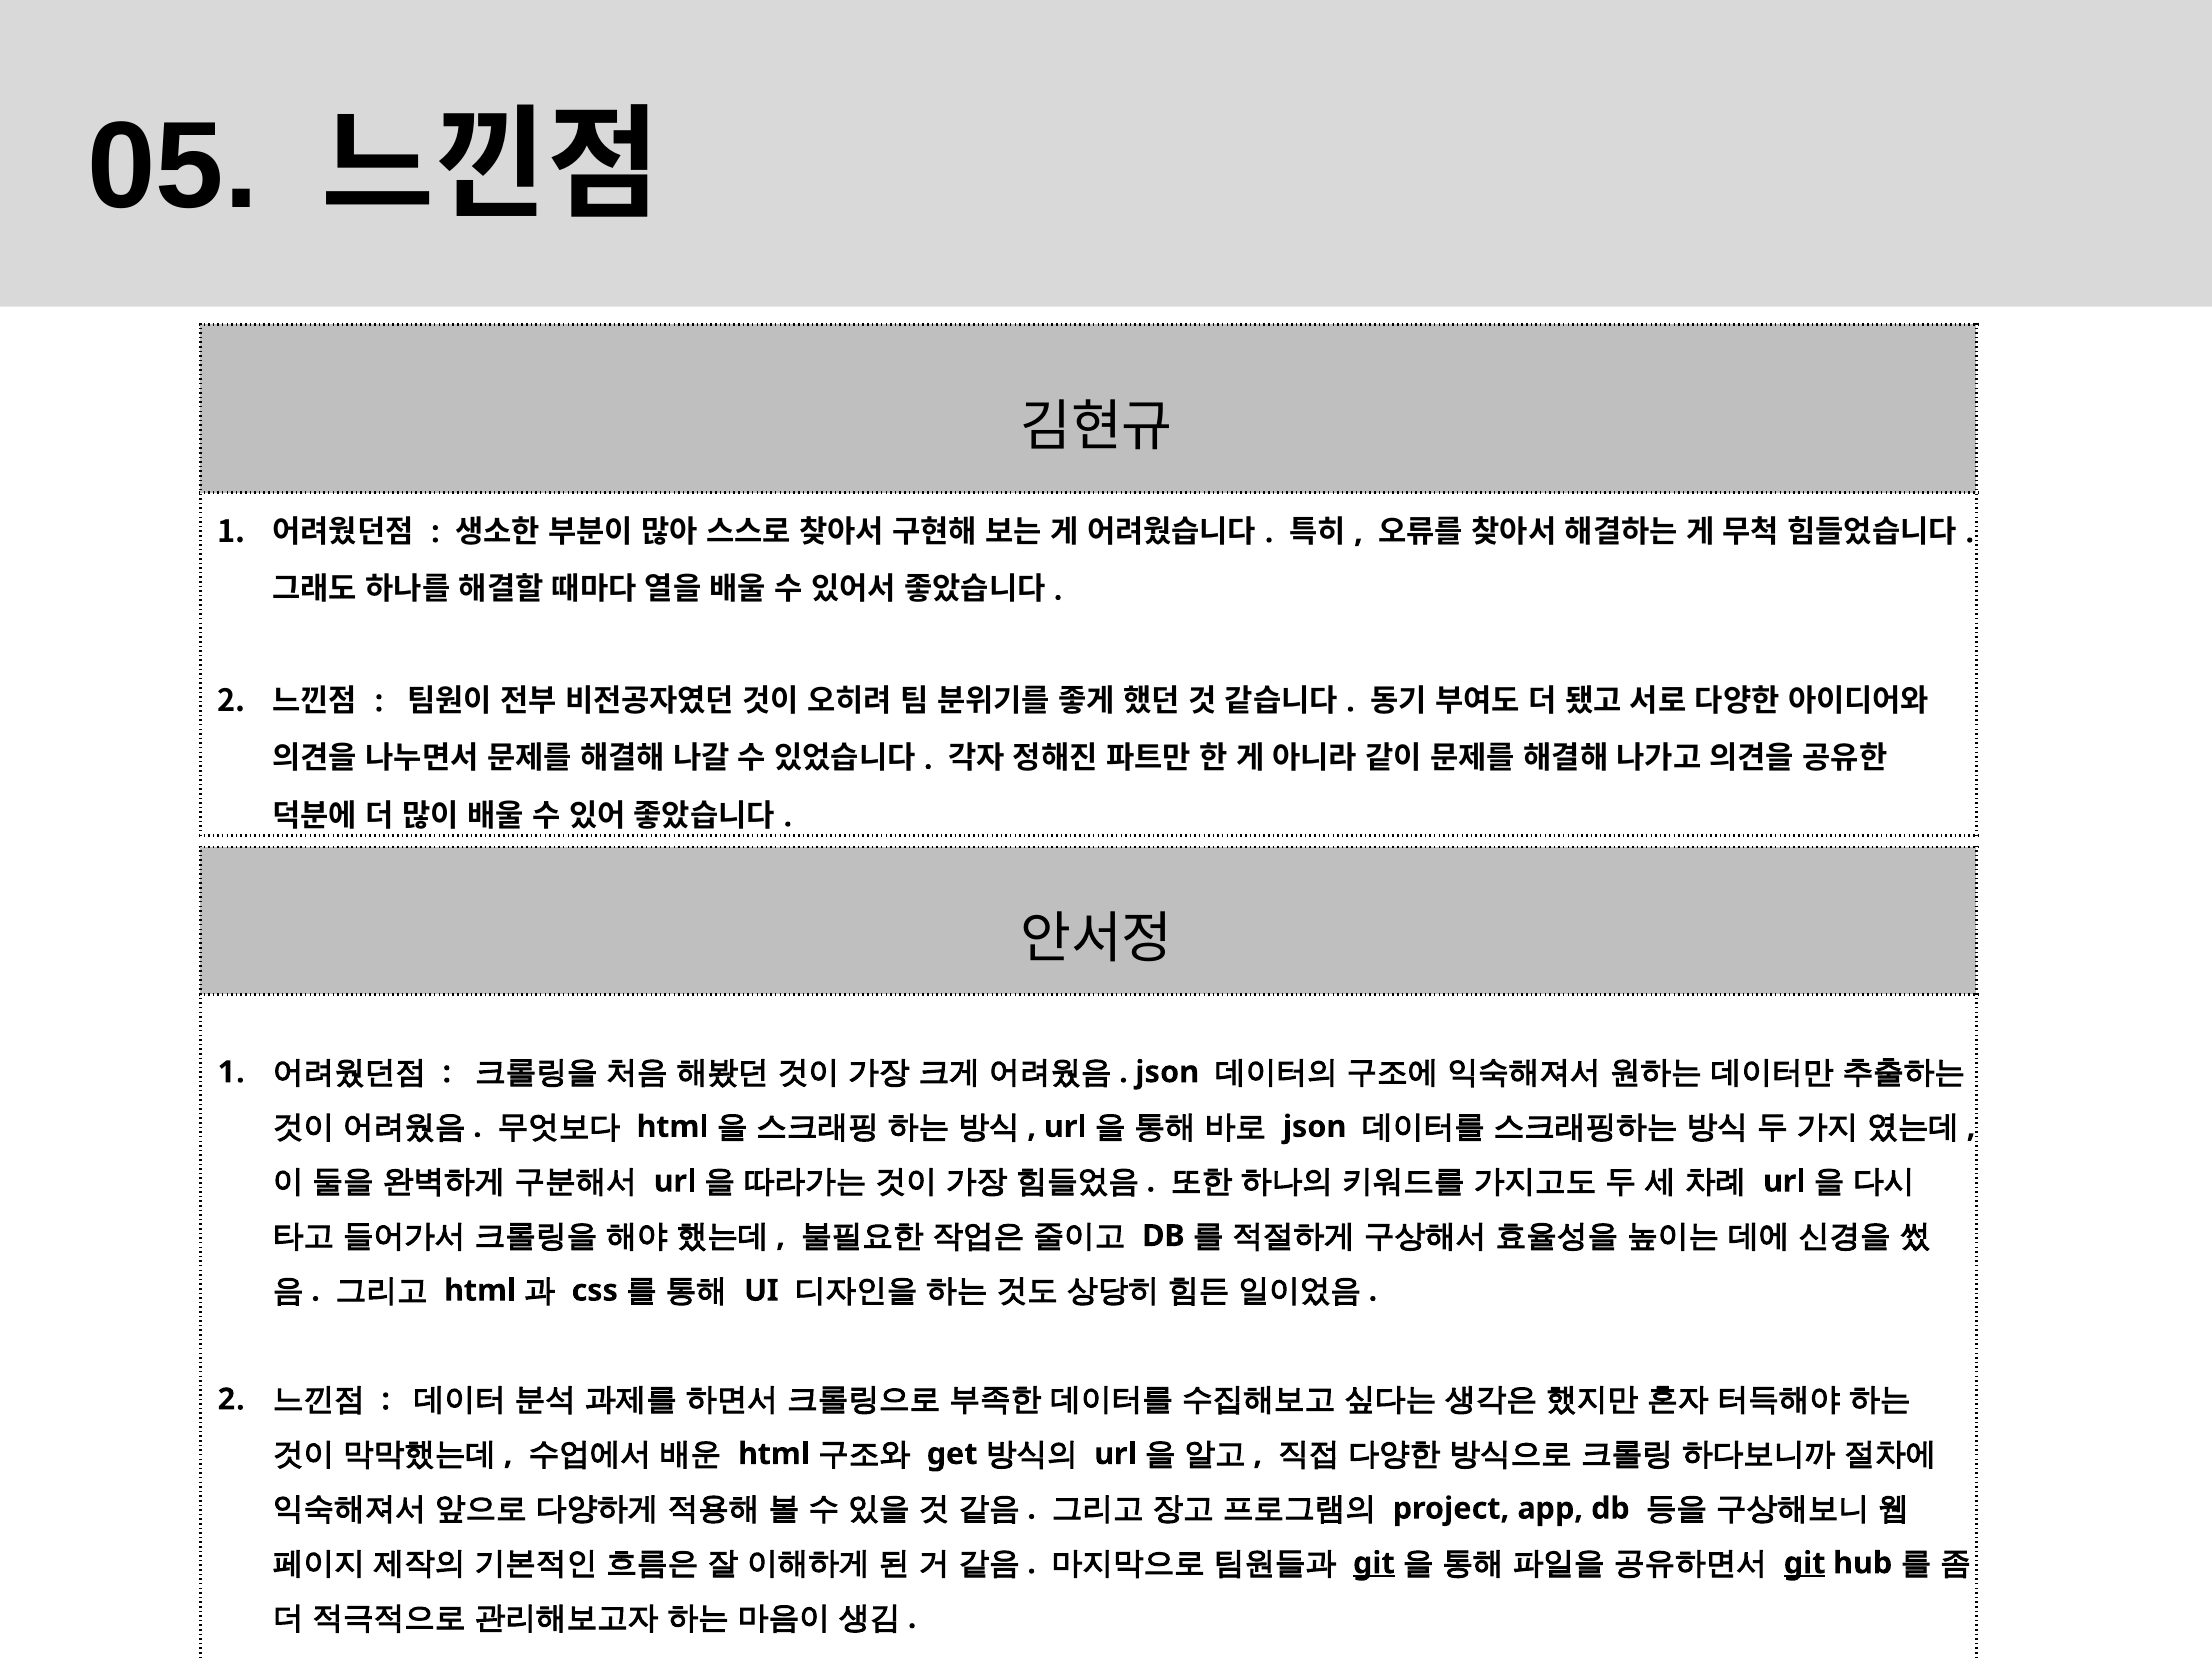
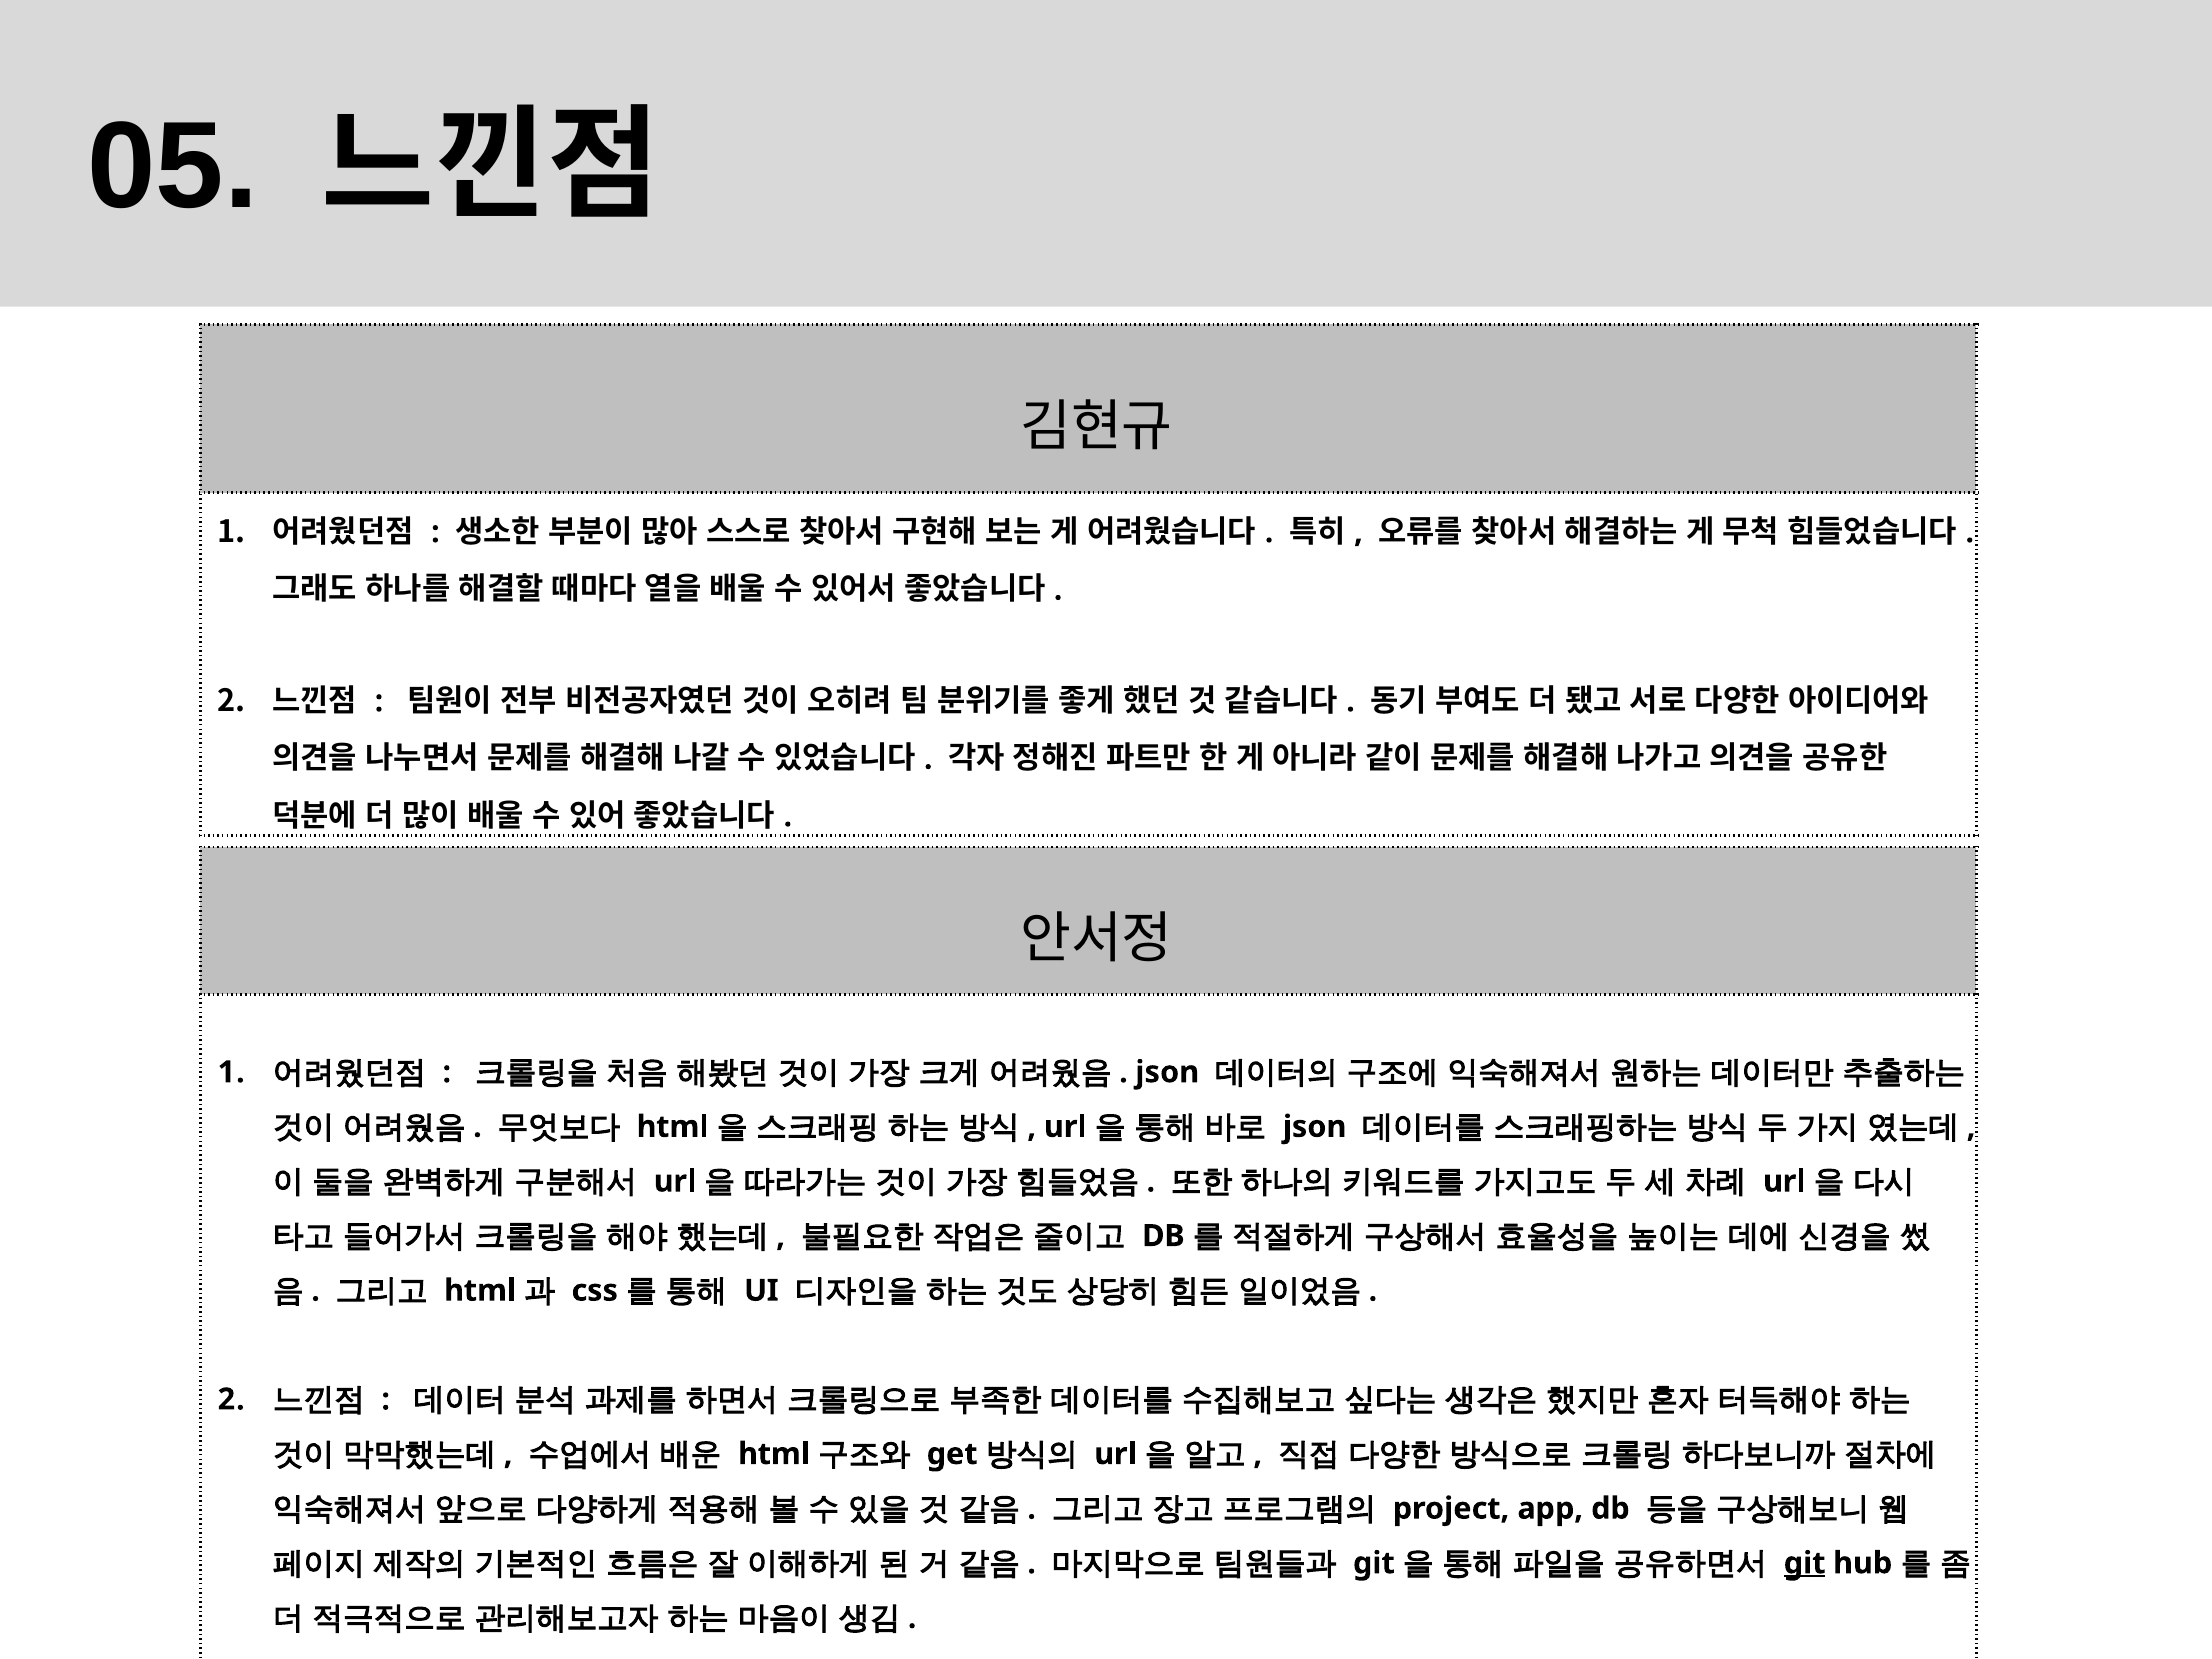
git underline: present -> none (1374, 1563)
